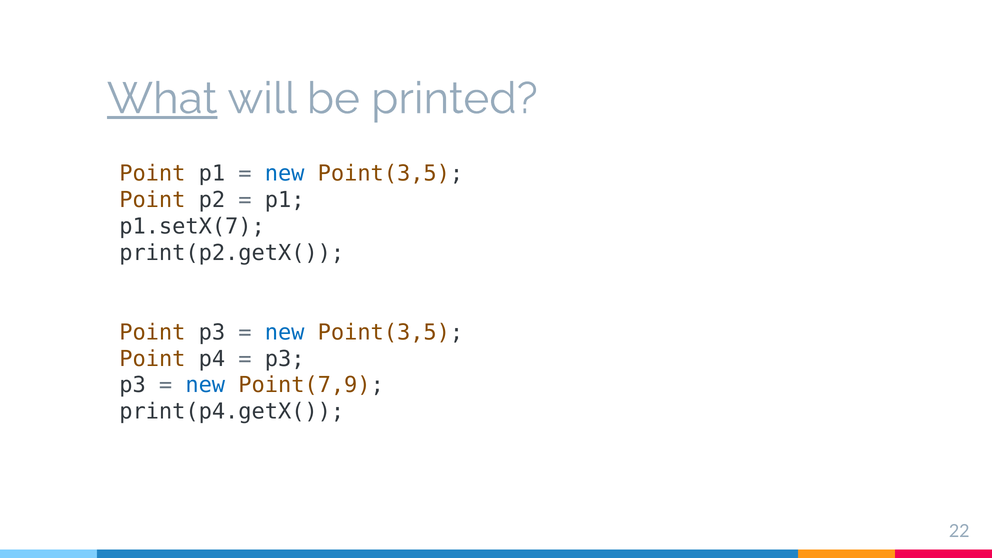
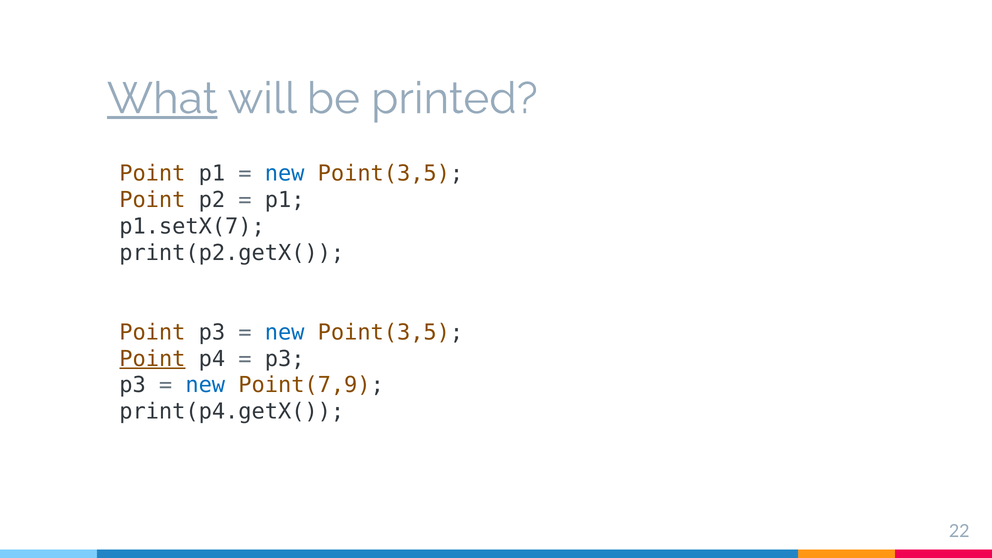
Point underline: none -> present (152, 359)
